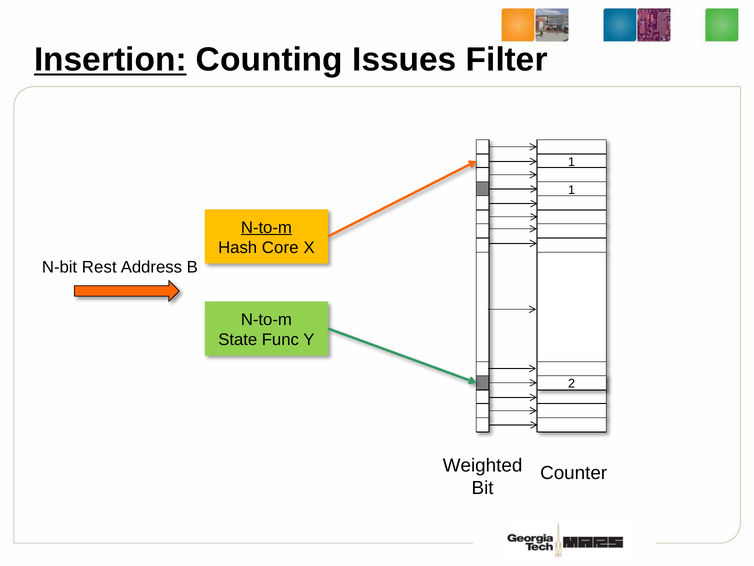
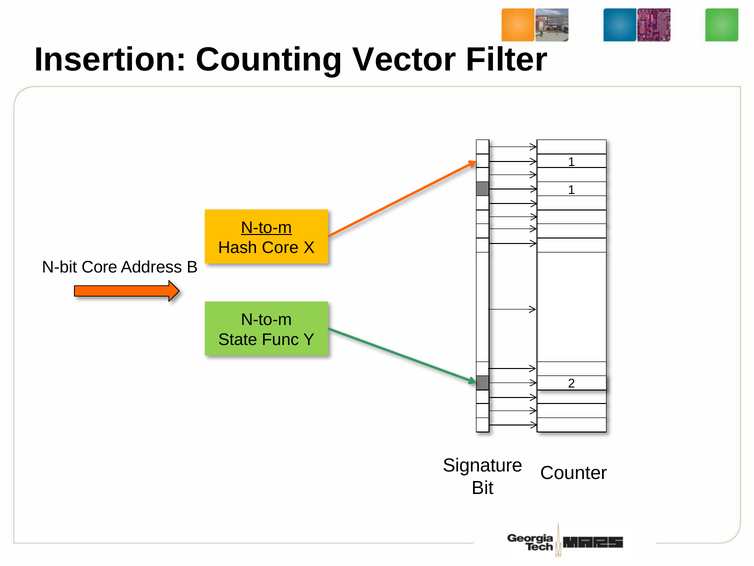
Insertion underline: present -> none (110, 60)
Issues: Issues -> Vector (404, 60)
N-bit Rest: Rest -> Core (99, 267)
Weighted: Weighted -> Signature (483, 465)
